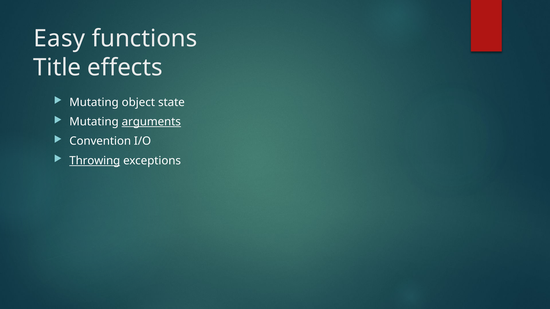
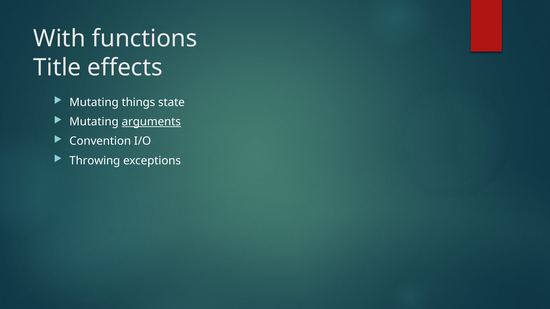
Easy: Easy -> With (59, 39)
object: object -> things (138, 102)
Throwing underline: present -> none (95, 161)
